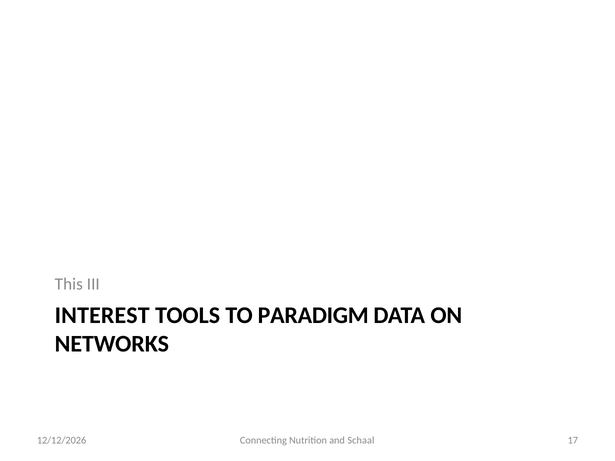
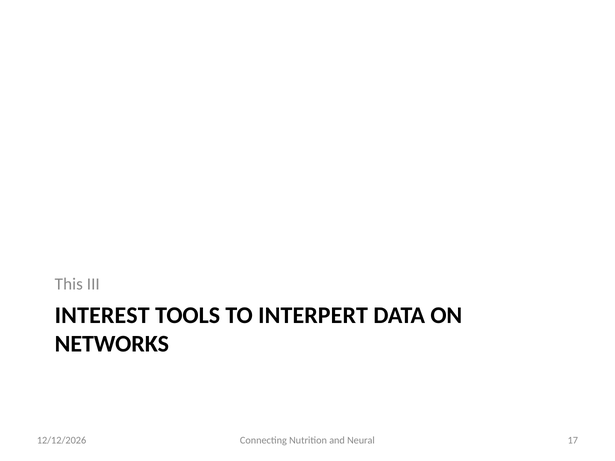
PARADIGM: PARADIGM -> INTERPERT (313, 315)
Schaal: Schaal -> Neural (361, 440)
